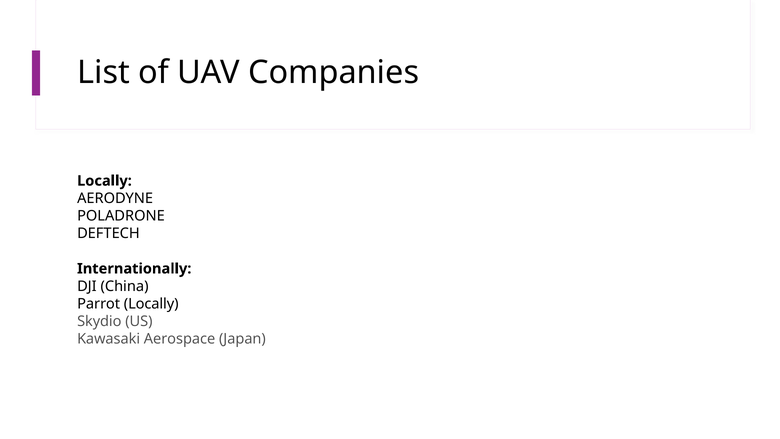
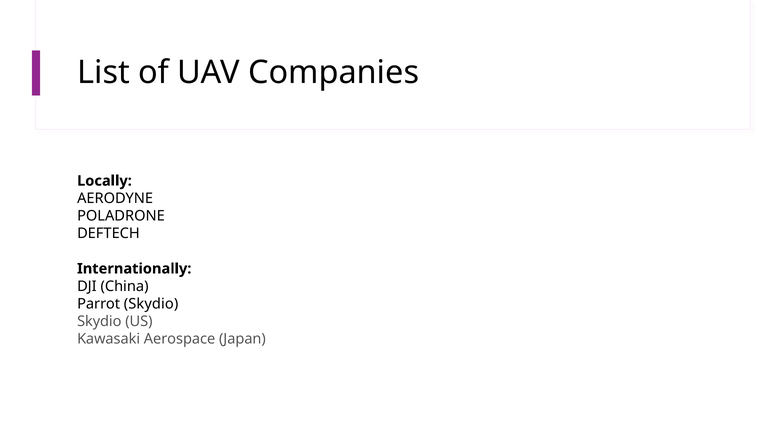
Parrot Locally: Locally -> Skydio (151, 304)
